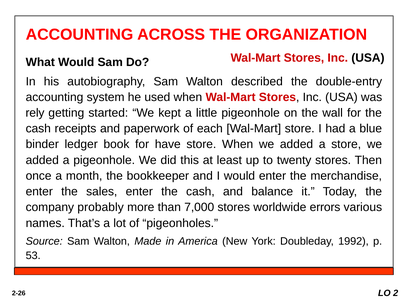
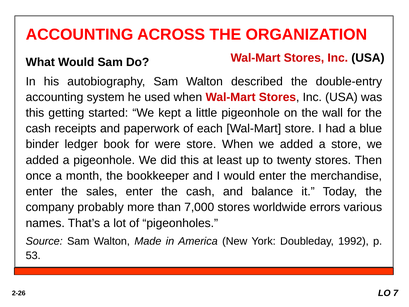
rely: rely -> this (35, 113)
have: have -> were (168, 144)
2: 2 -> 7 (396, 293)
